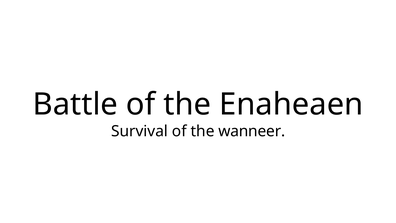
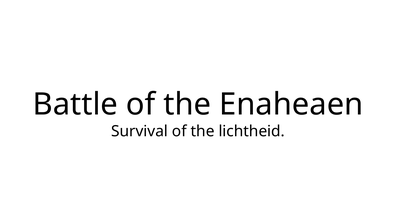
wanneer: wanneer -> lichtheid (252, 131)
